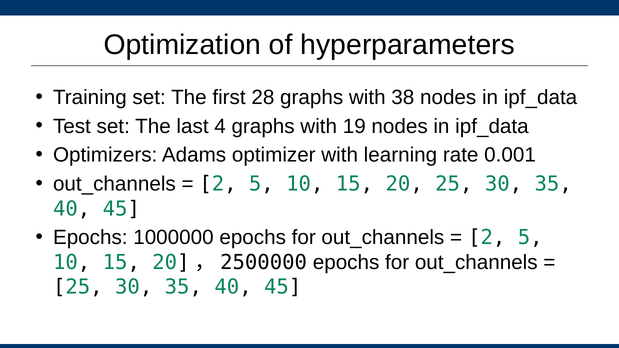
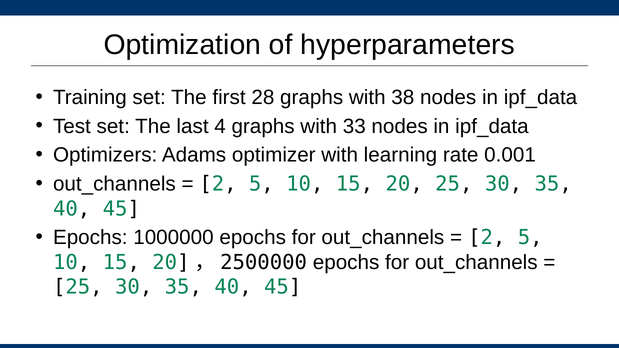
19: 19 -> 33 (354, 126)
